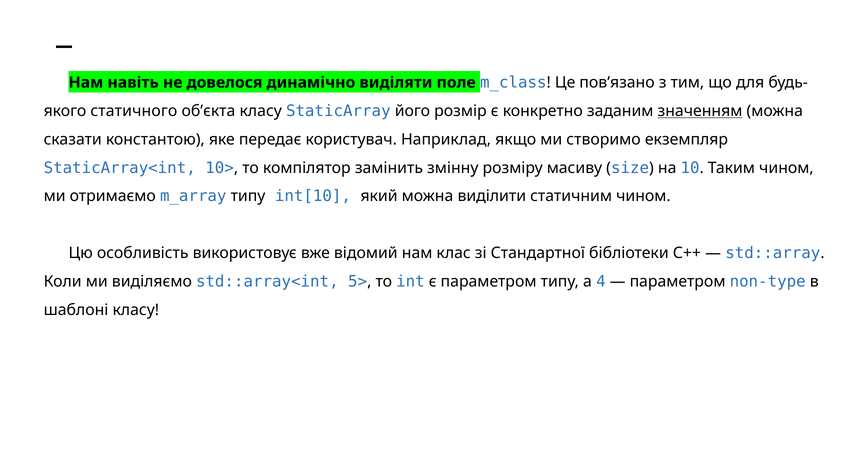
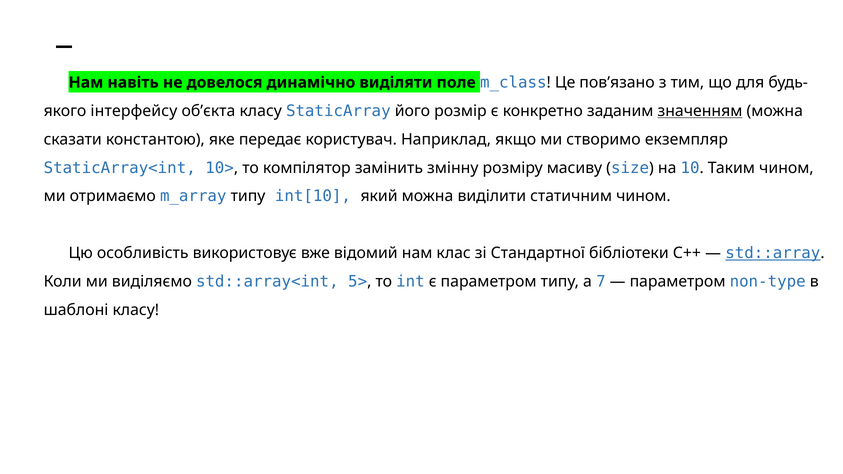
статичного: статичного -> інтерфейсу (134, 111)
std::array underline: none -> present (773, 253)
4: 4 -> 7 (601, 282)
